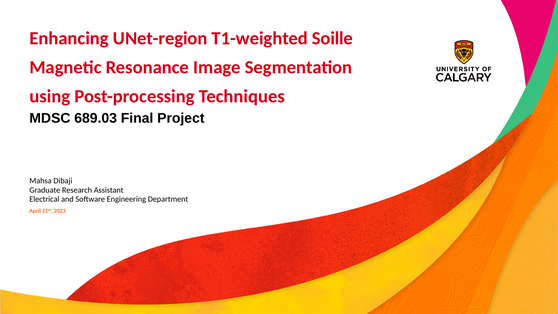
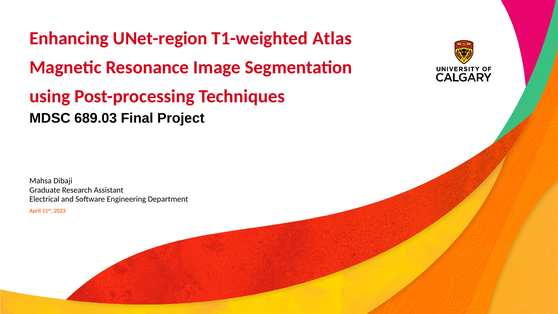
Soille: Soille -> Atlas (332, 38)
